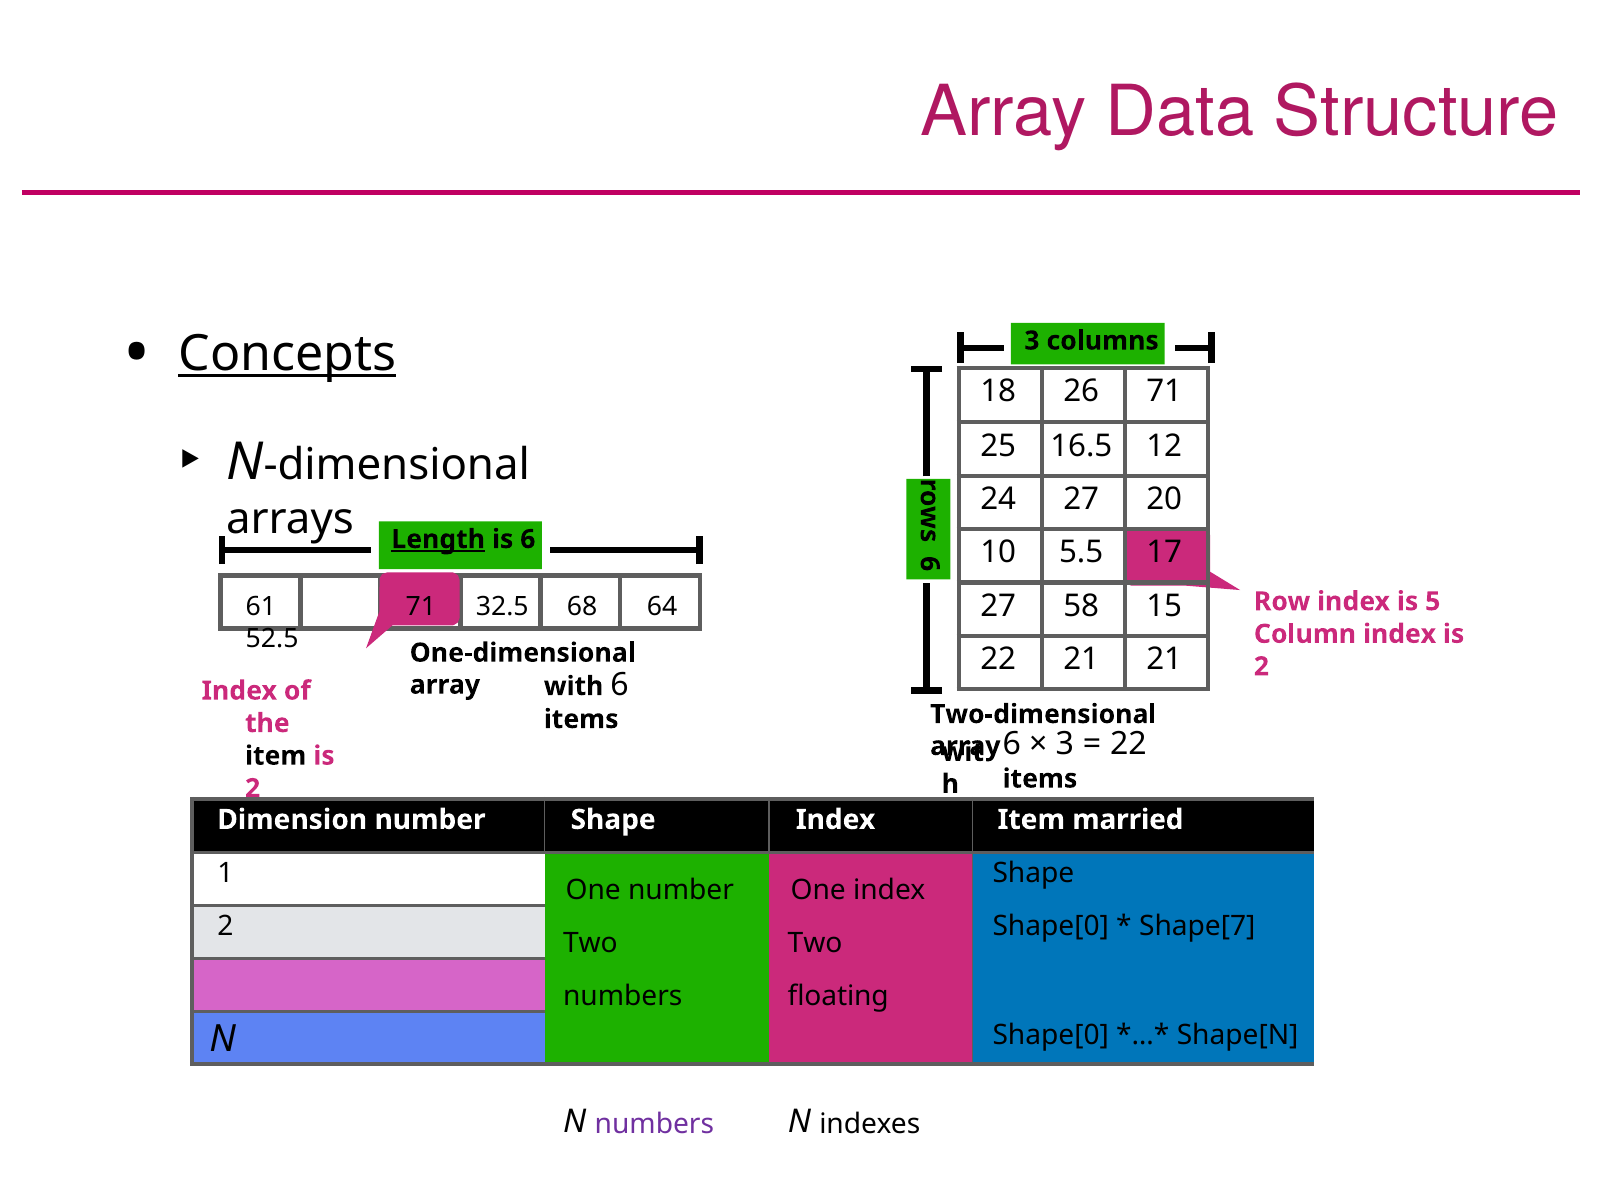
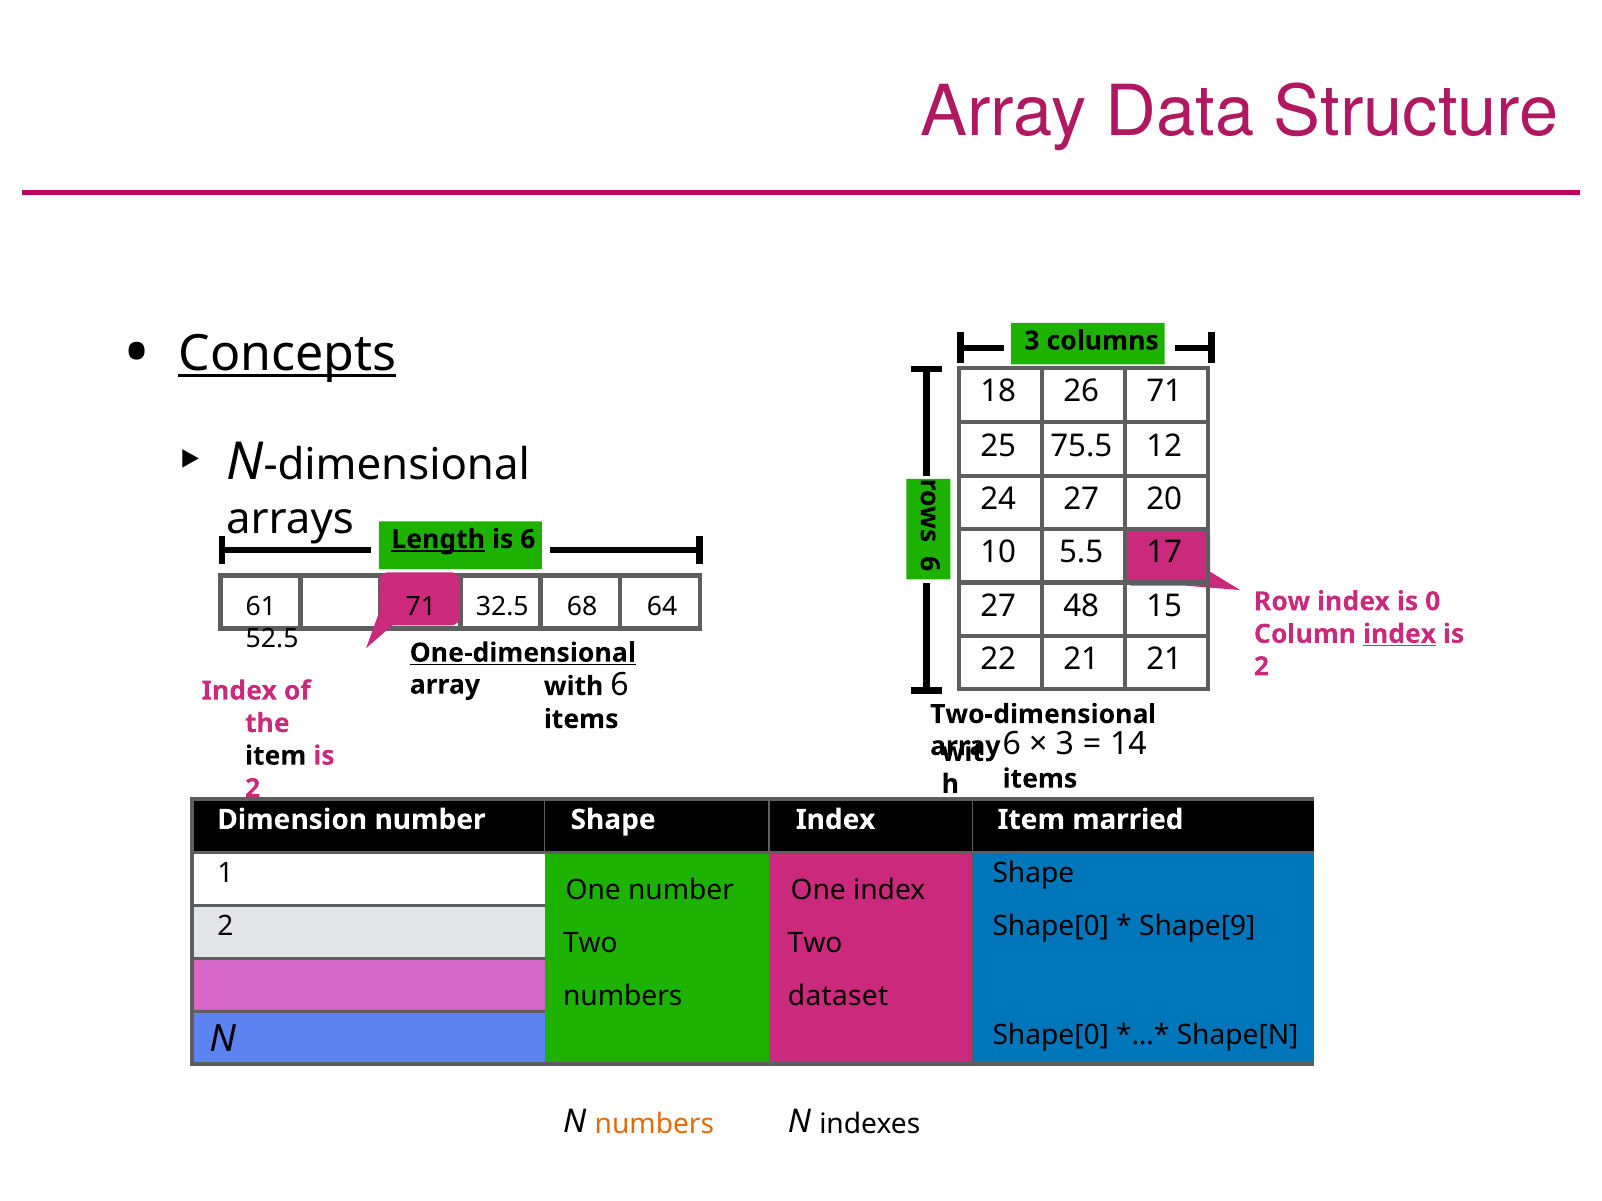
16.5: 16.5 -> 75.5 (1081, 446)
58: 58 -> 48 (1081, 606)
5: 5 -> 0 (1433, 602)
index underline: none -> present (1400, 634)
One-dimensional underline: none -> present (523, 653)
22: 22 -> 14 (1128, 744)
Shape[7: Shape[7 -> Shape[9 (1197, 926)
floating: floating -> dataset (838, 997)
numbers colour: purple -> orange (654, 1125)
